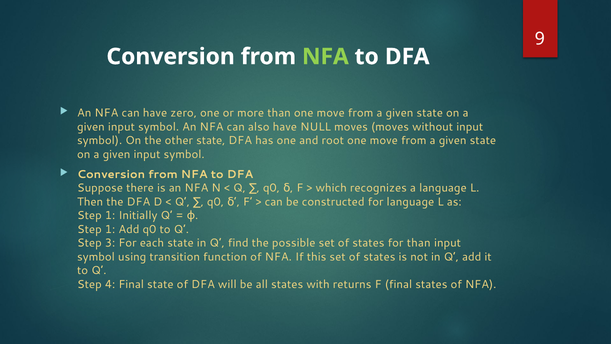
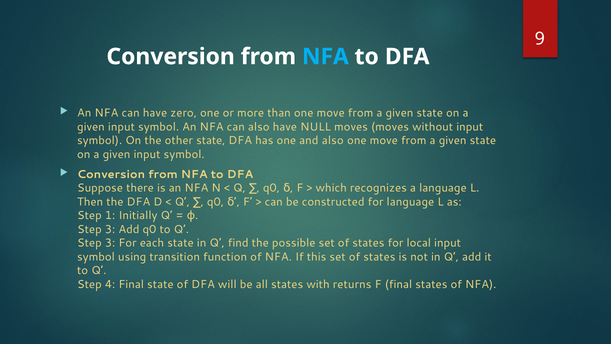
NFA colour: light green -> light blue (325, 57)
and root: root -> also (333, 140)
1: 1 -> 3 (110, 229)
for than: than -> local (419, 243)
